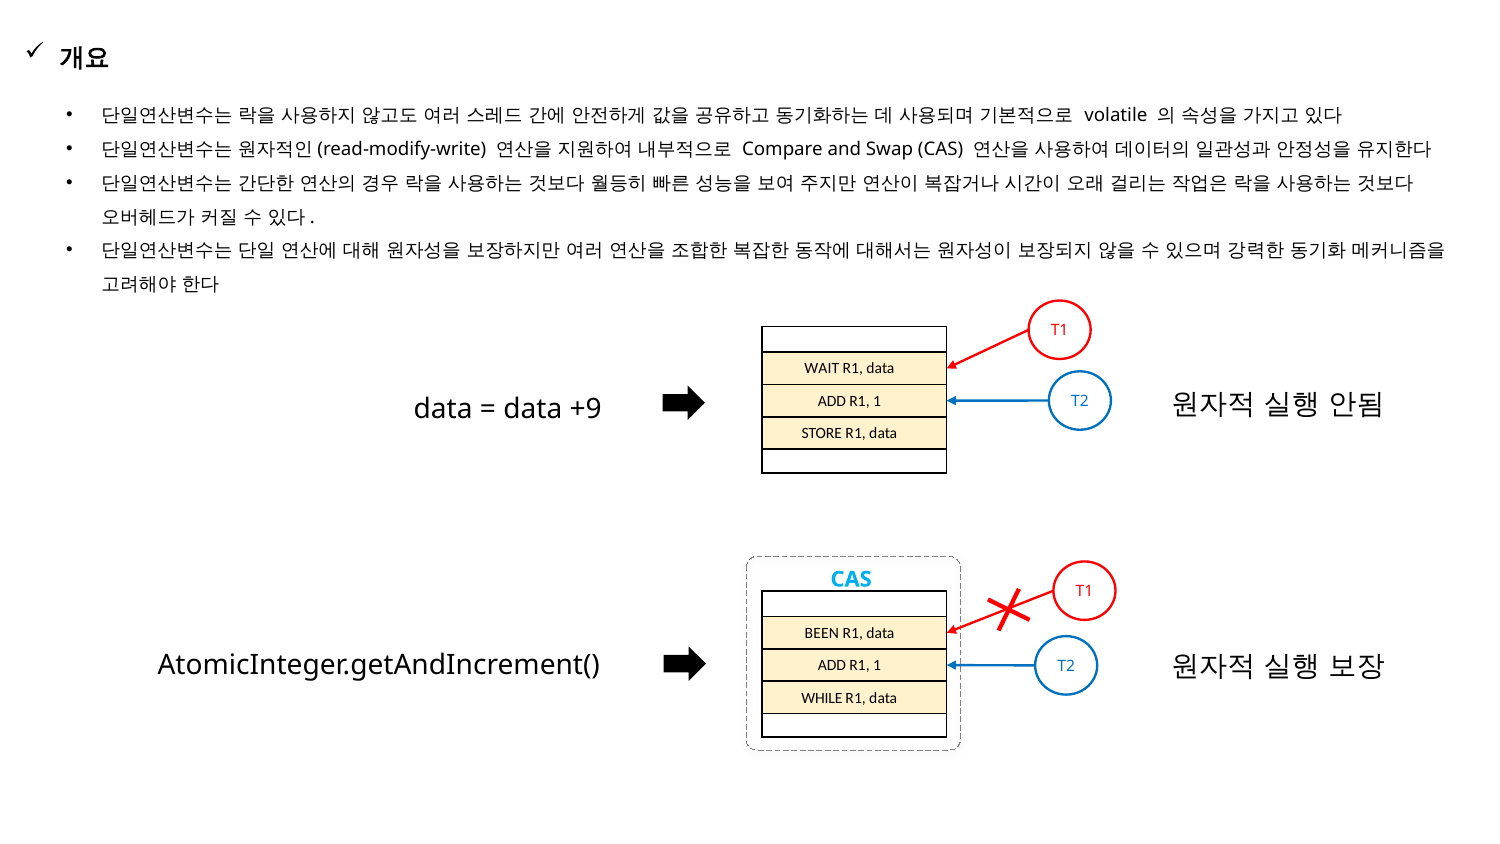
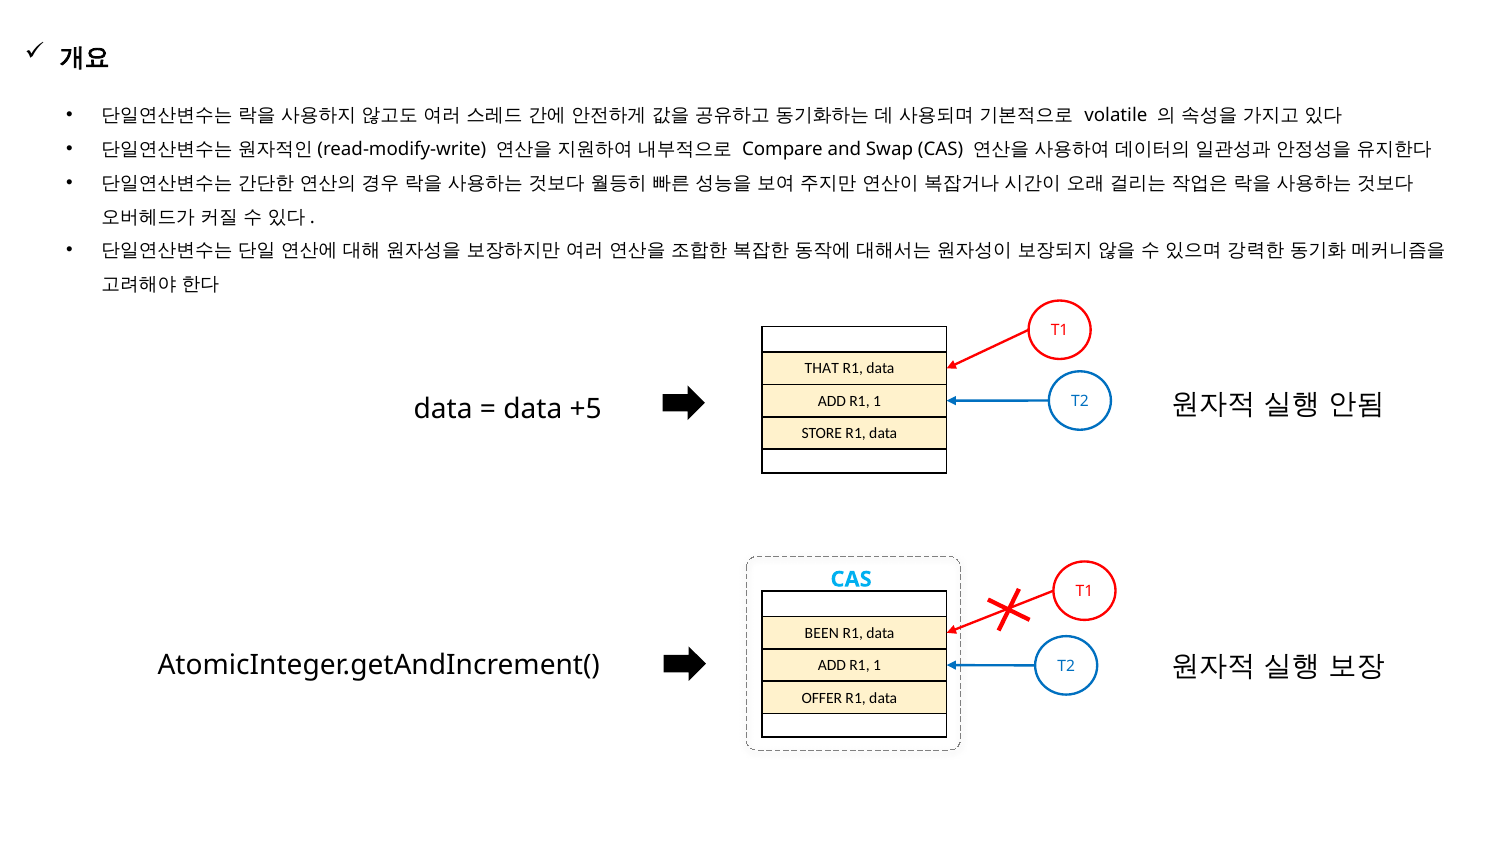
WAIT: WAIT -> THAT (822, 368)
+9: +9 -> +5 (586, 409)
WHILE: WHILE -> OFFER (822, 698)
